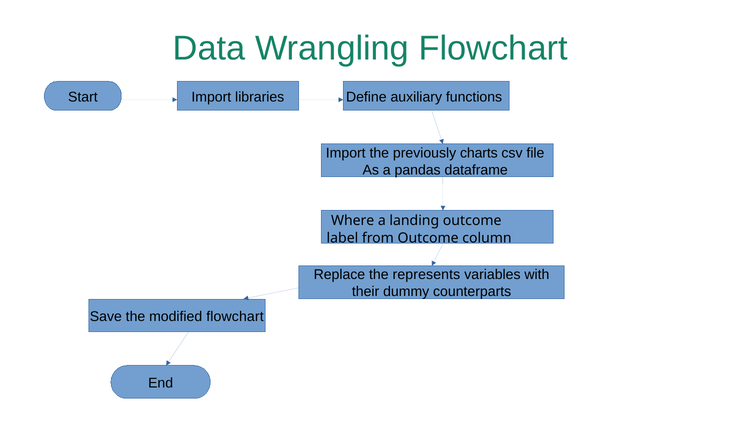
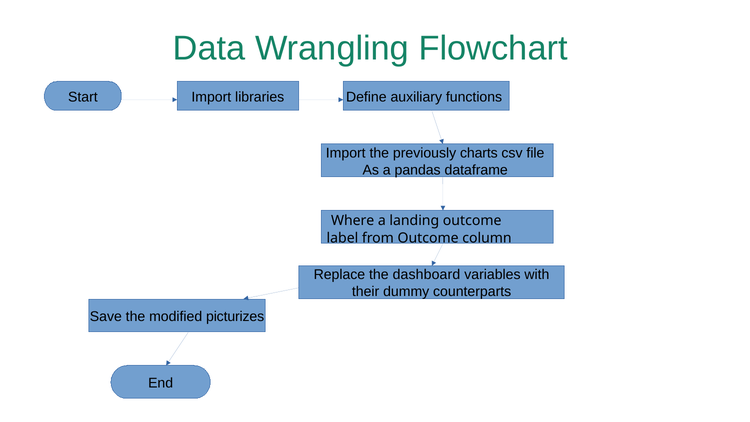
represents: represents -> dashboard (426, 275)
modified flowchart: flowchart -> picturizes (235, 316)
